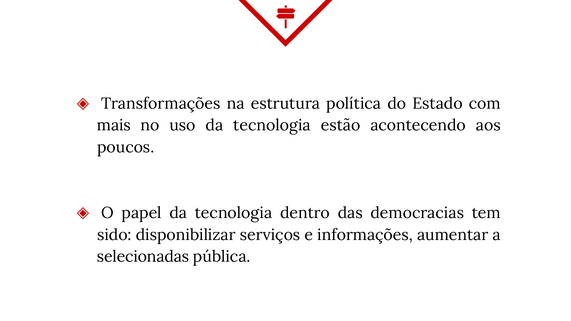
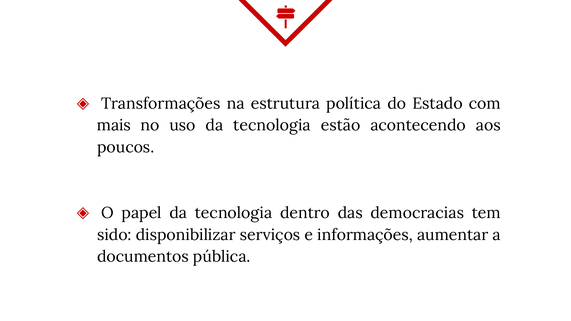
selecionadas: selecionadas -> documentos (143, 257)
